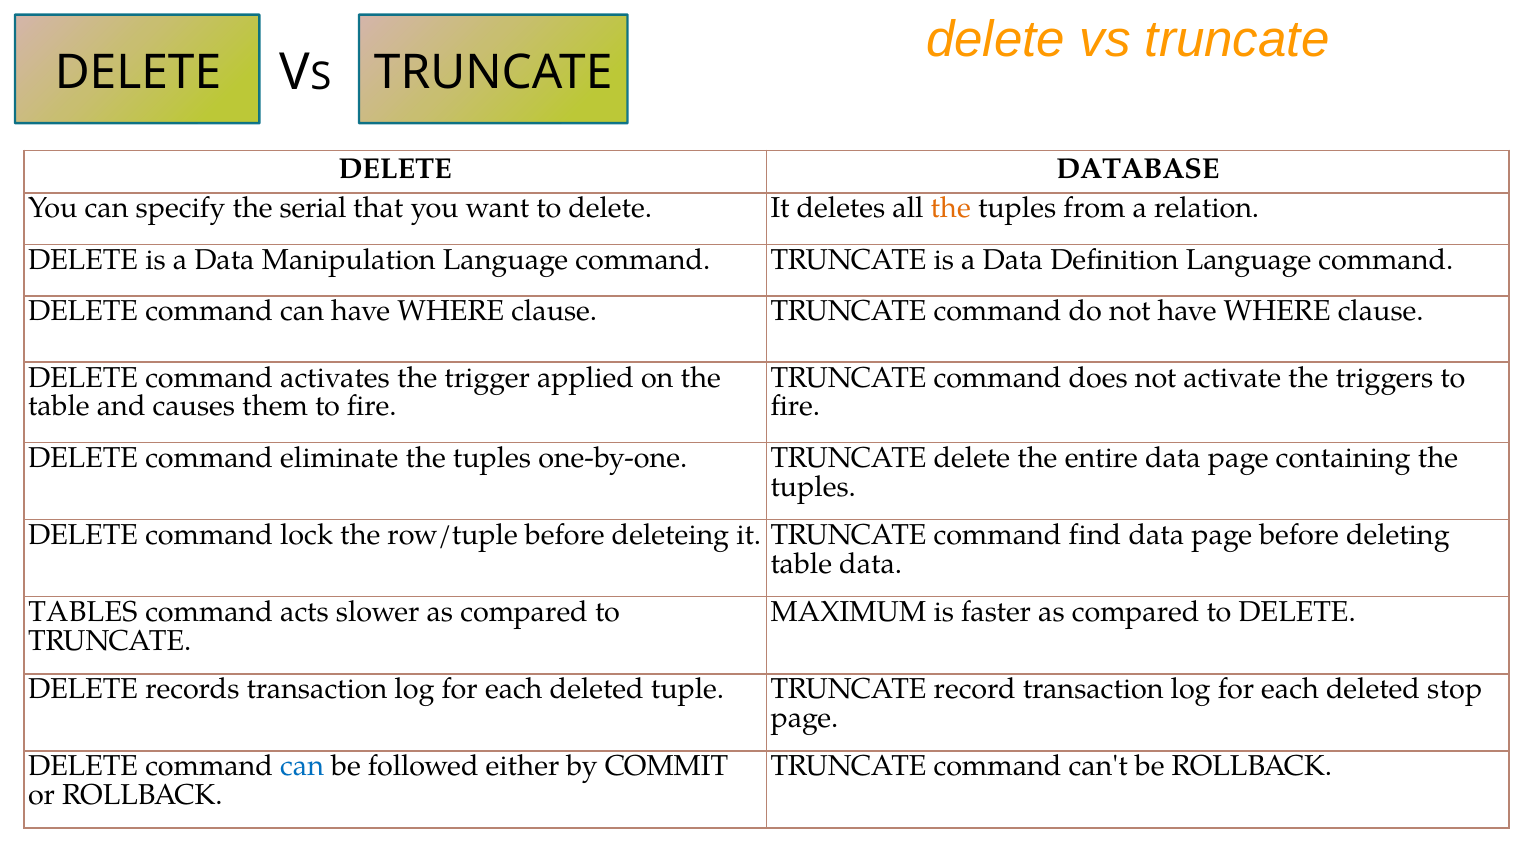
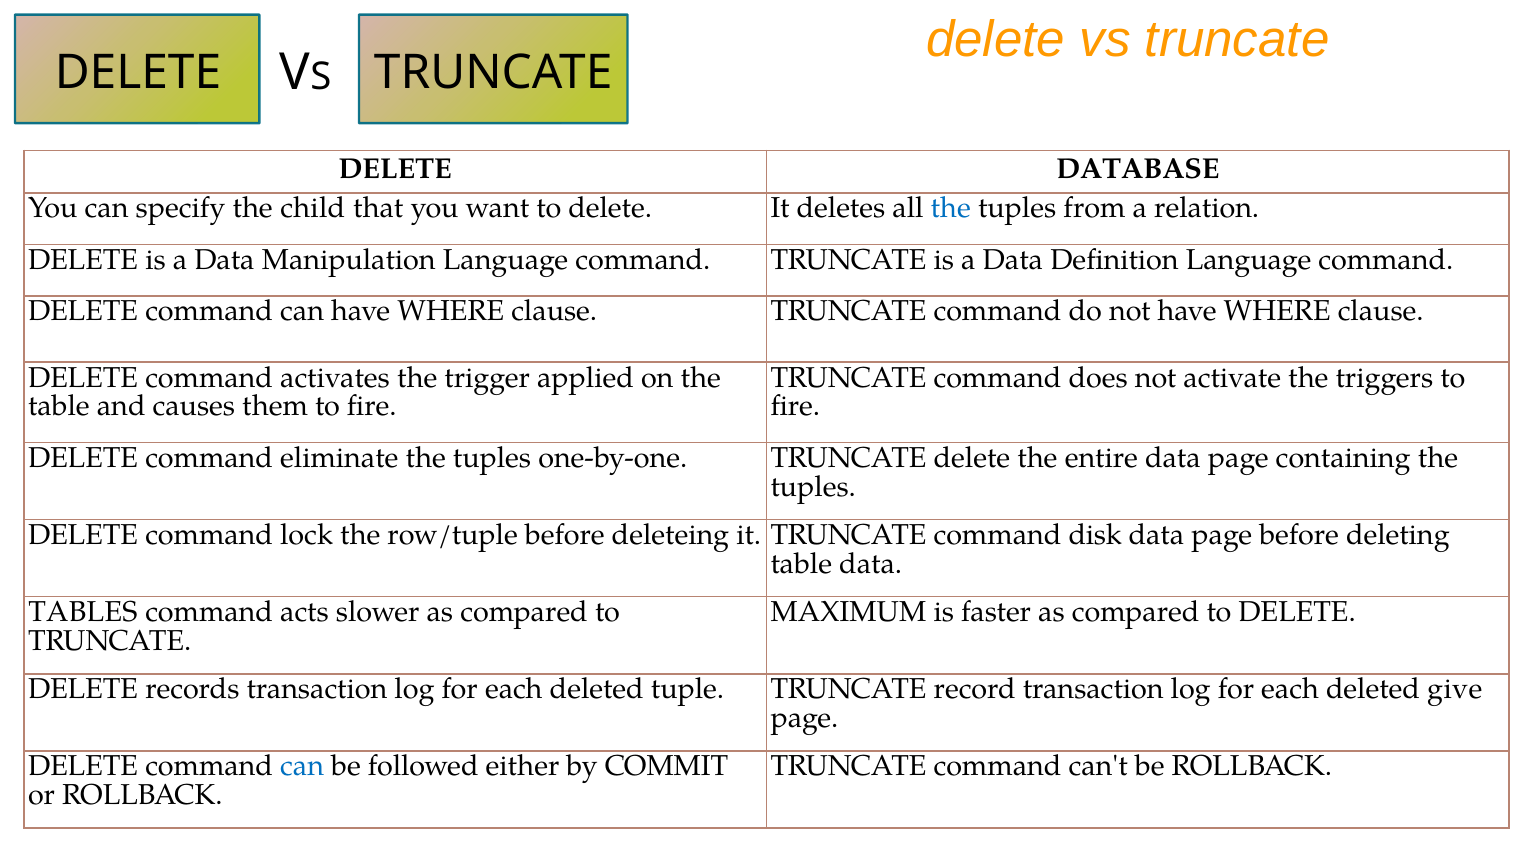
serial: serial -> child (313, 208)
the colour: orange -> blue (951, 208)
find: find -> disk (1095, 535)
stop: stop -> give (1455, 690)
